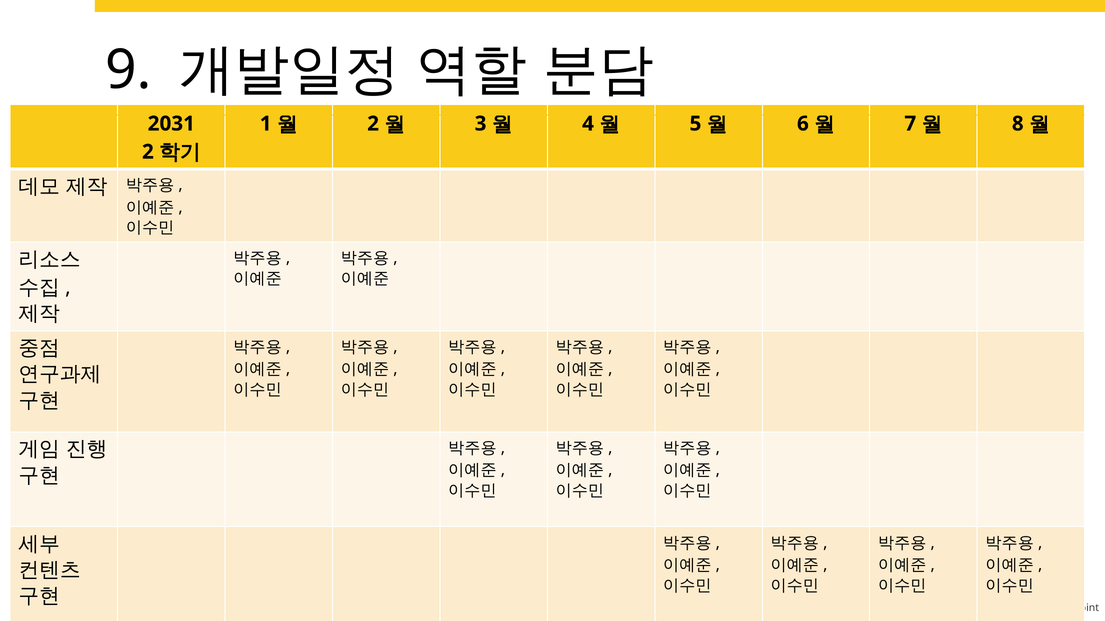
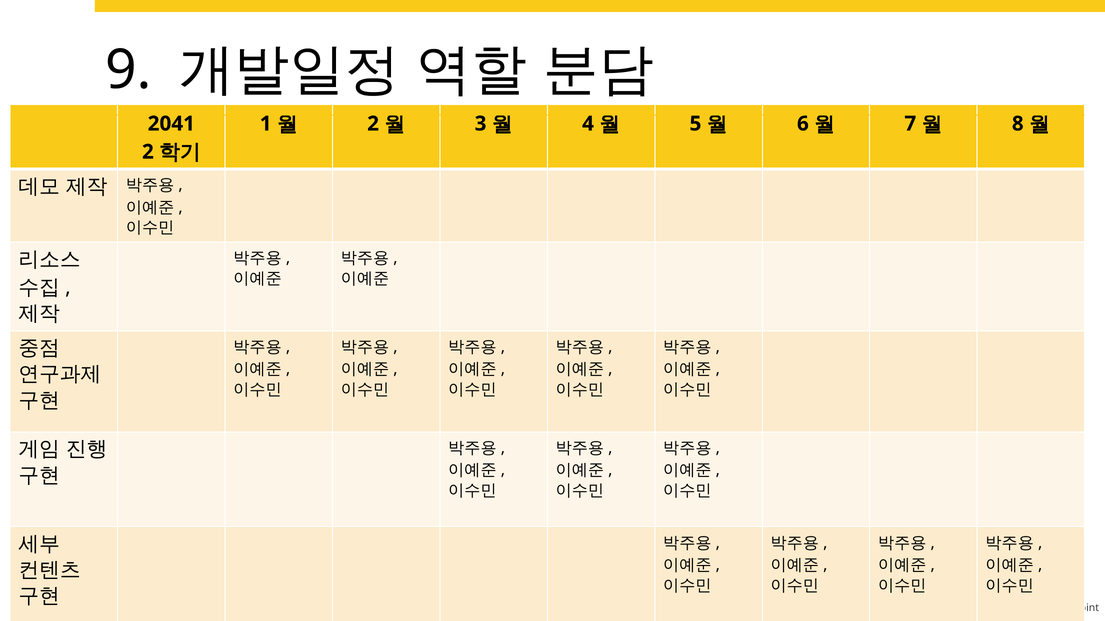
2031: 2031 -> 2041 (171, 124)
